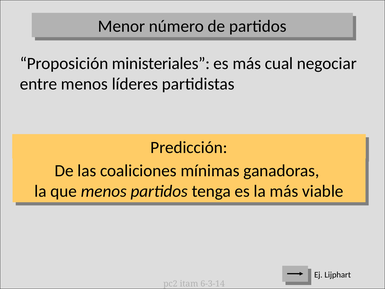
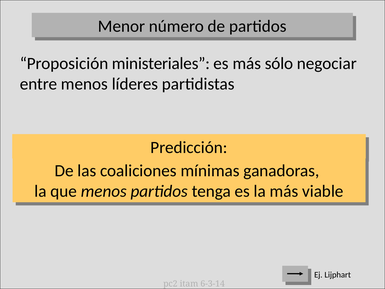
cual: cual -> sólo (279, 63)
